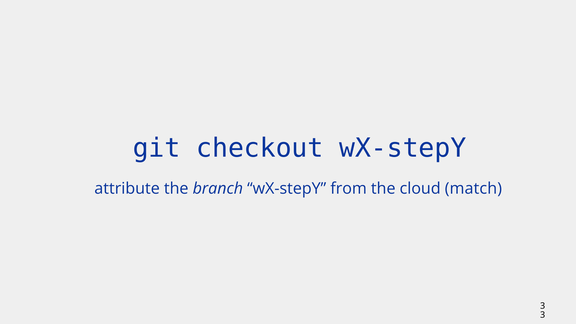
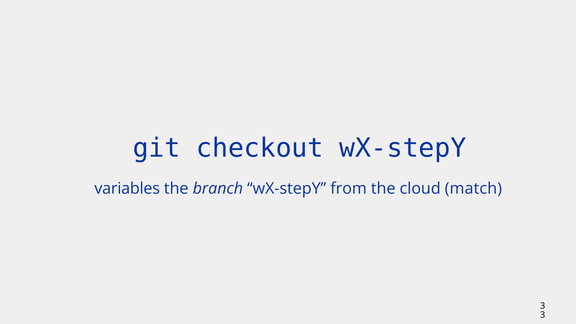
attribute: attribute -> variables (127, 189)
